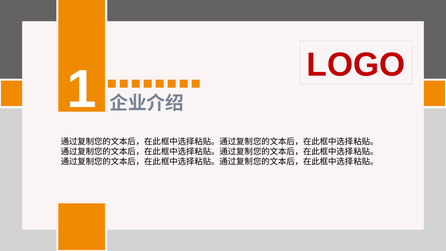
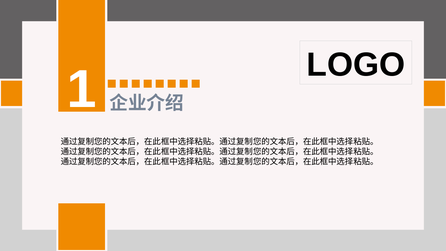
LOGO colour: red -> black (356, 65)
